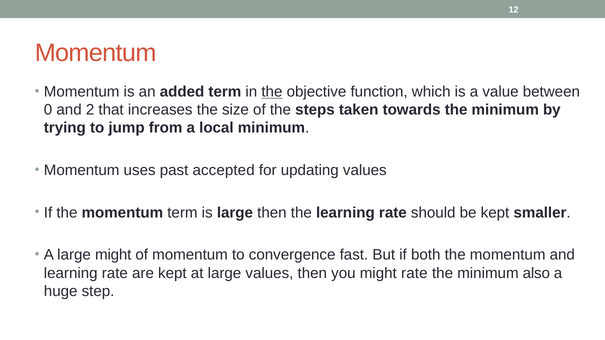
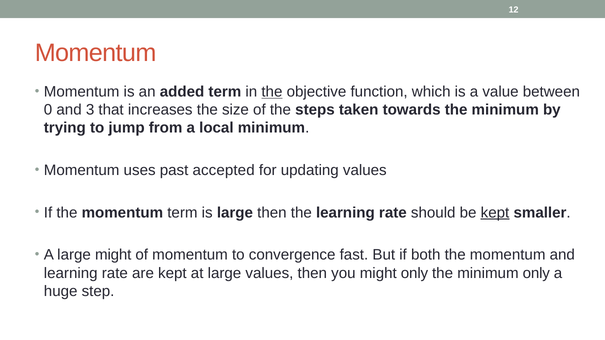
2: 2 -> 3 (90, 110)
kept underline: none -> present (495, 213)
might rate: rate -> only (415, 273)
minimum also: also -> only (536, 273)
